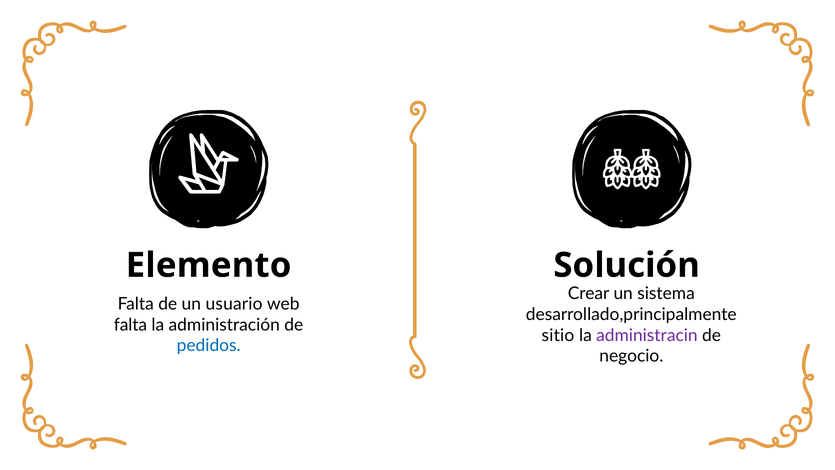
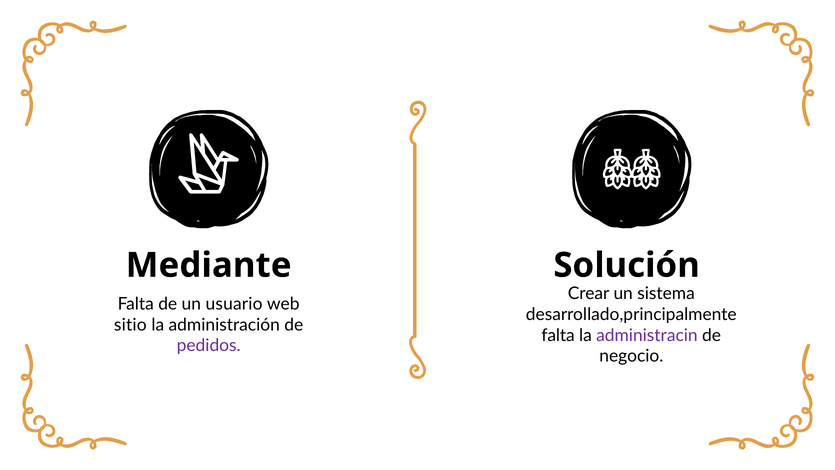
Elemento: Elemento -> Mediante (209, 265)
falta: falta -> sitio (130, 325)
sitio: sitio -> falta (558, 335)
pedidos colour: blue -> purple (209, 346)
